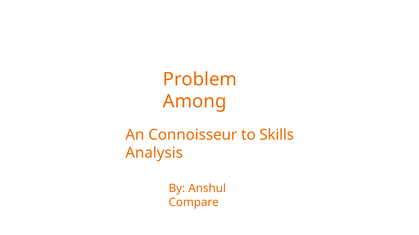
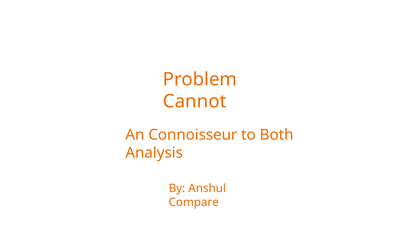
Among: Among -> Cannot (195, 102)
Skills: Skills -> Both (277, 135)
